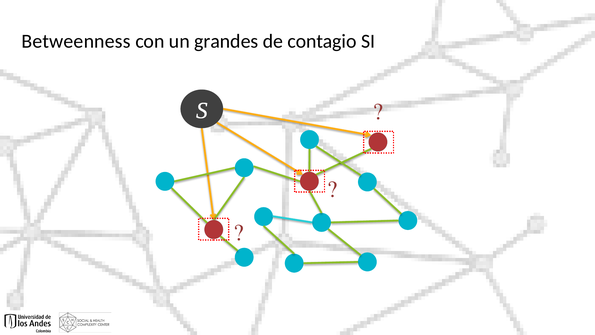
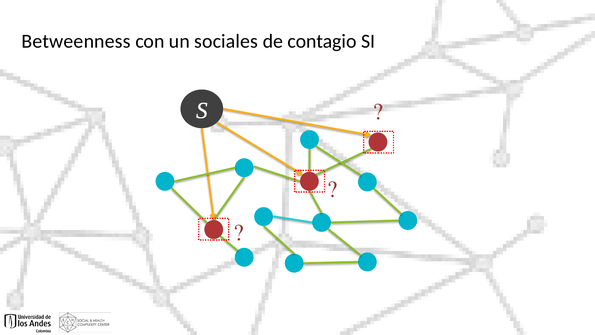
grandes: grandes -> sociales (226, 41)
